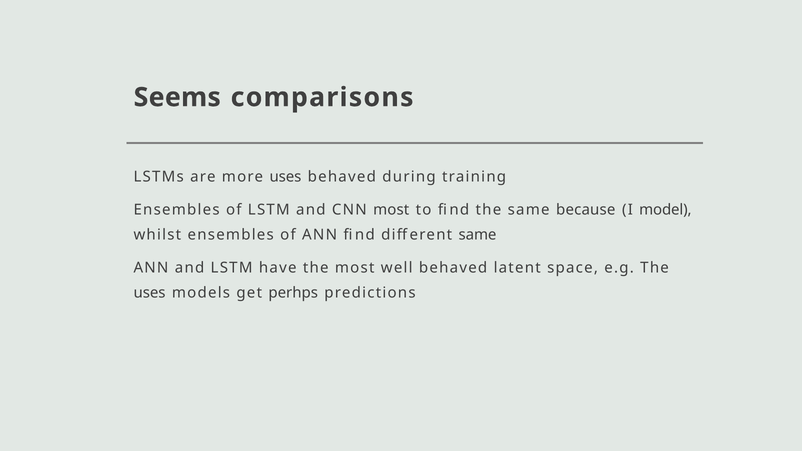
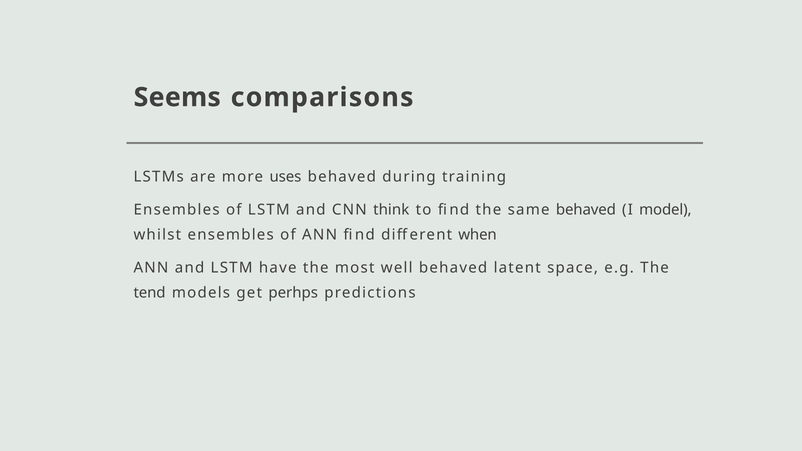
CNN most: most -> think (391, 210)
same because: because -> behaved (586, 210)
different same: same -> when (478, 235)
uses: uses -> tend (150, 293)
